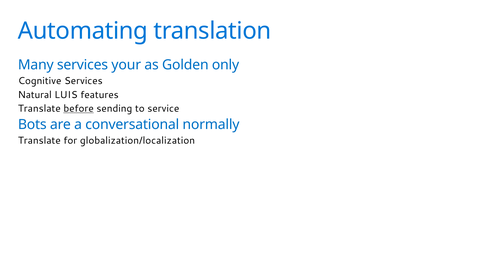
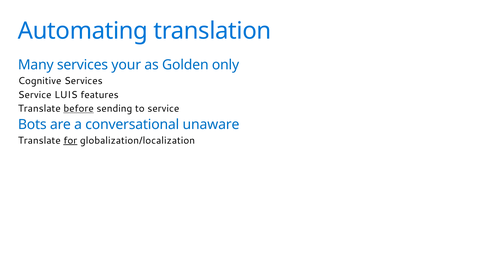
Natural: Natural -> Service (35, 95)
normally: normally -> unaware (211, 124)
for underline: none -> present (70, 140)
